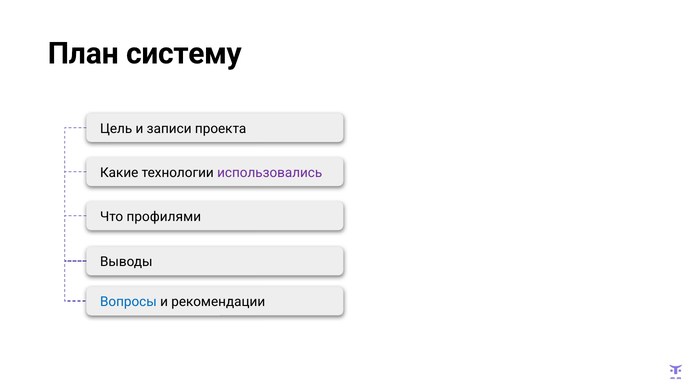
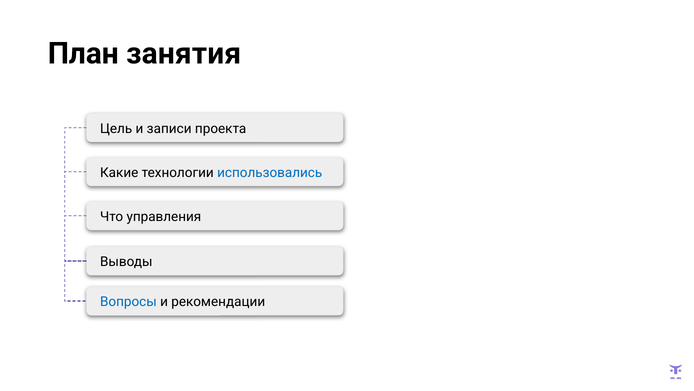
систему: систему -> занятия (184, 53)
использовались colour: purple -> blue (270, 172)
профилями: профилями -> управления (164, 216)
